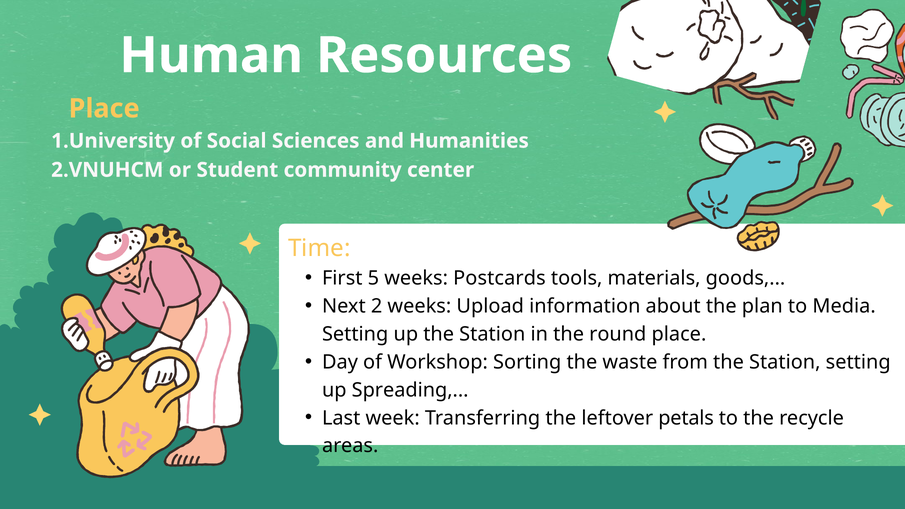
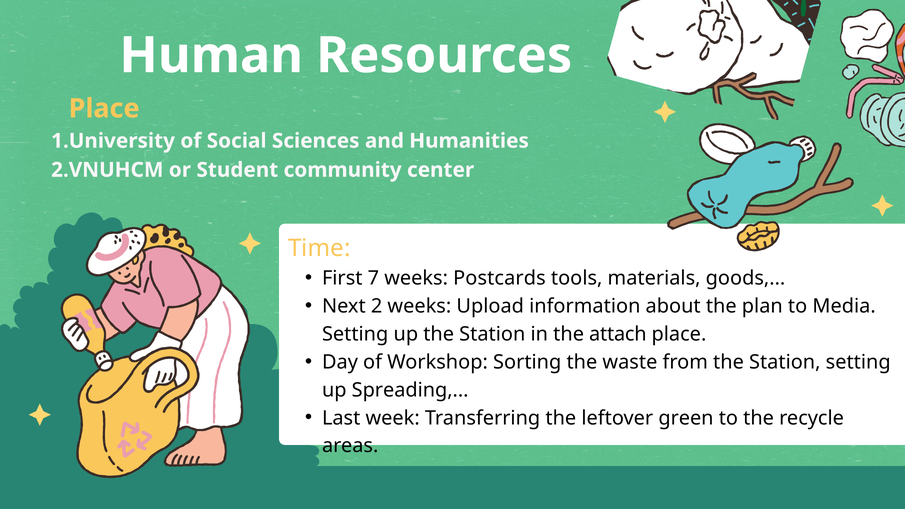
5: 5 -> 7 (373, 278)
round: round -> attach (618, 334)
petals: petals -> green (686, 418)
